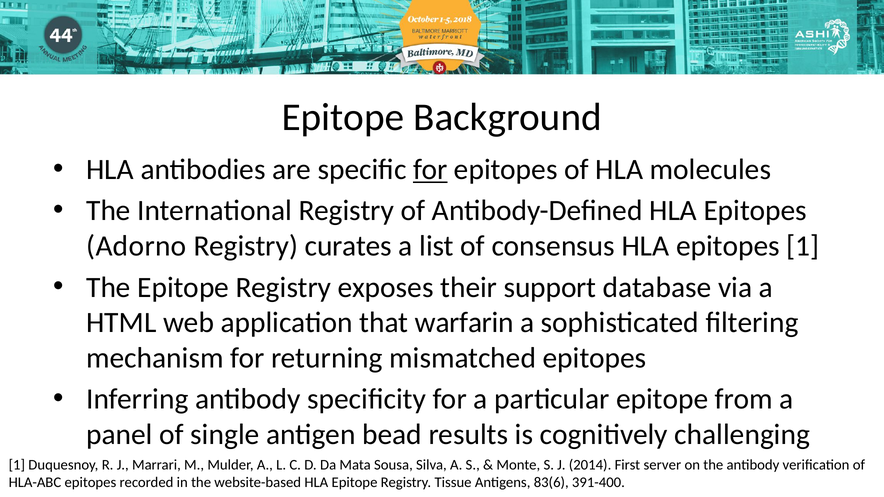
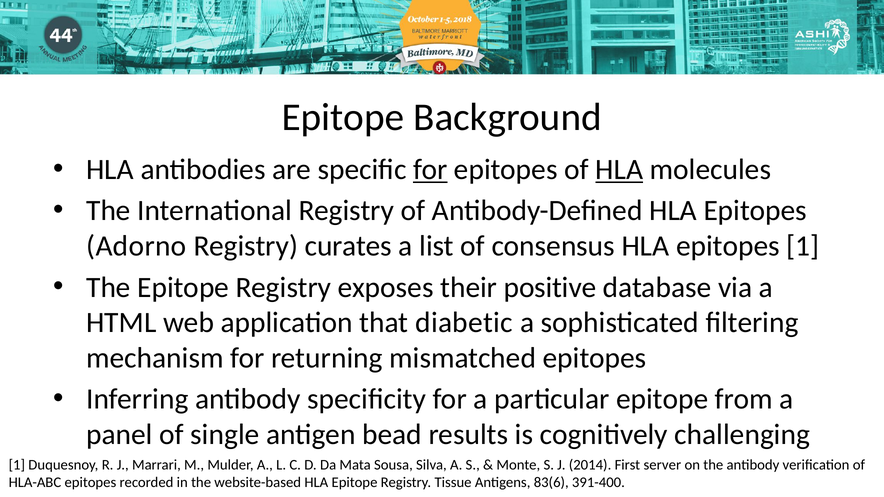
HLA underline: none -> present (619, 170)
support: support -> positive (550, 287)
warfarin: warfarin -> diabetic (464, 323)
